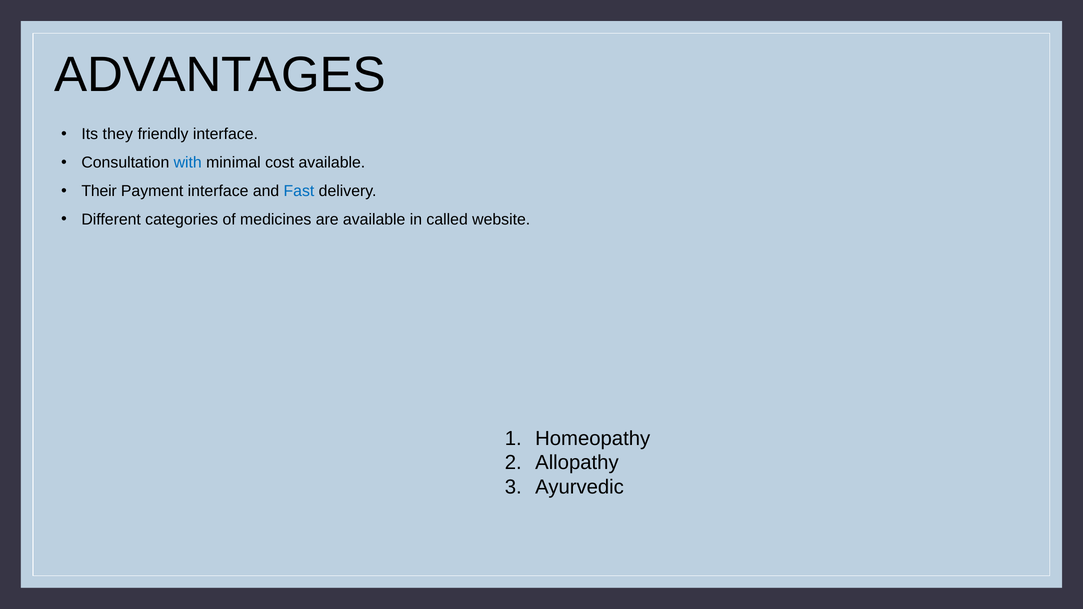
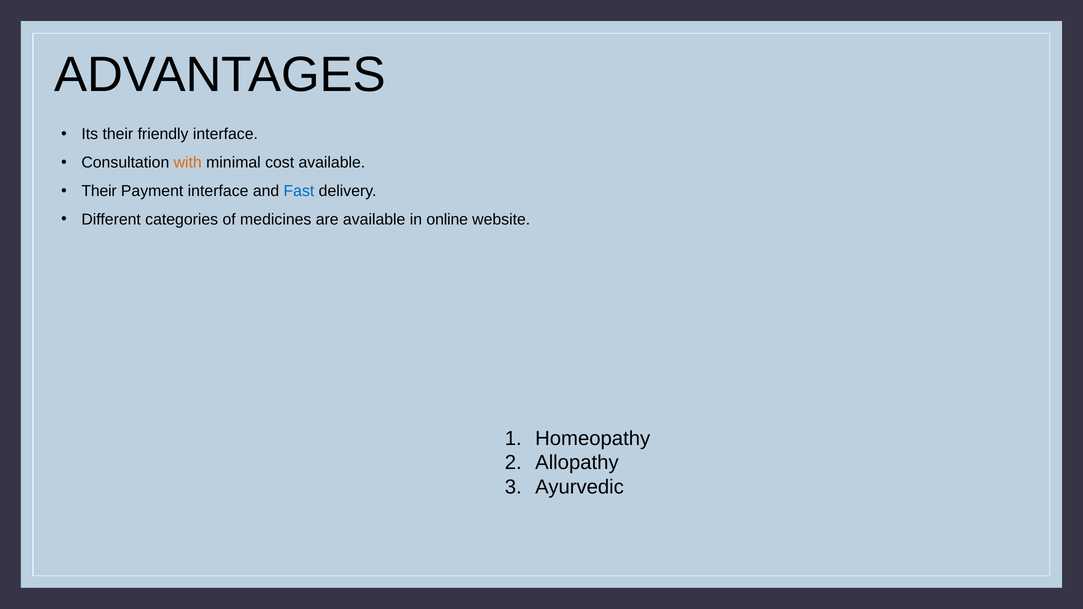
Its they: they -> their (118, 134)
with colour: blue -> orange (188, 163)
called: called -> online (447, 219)
